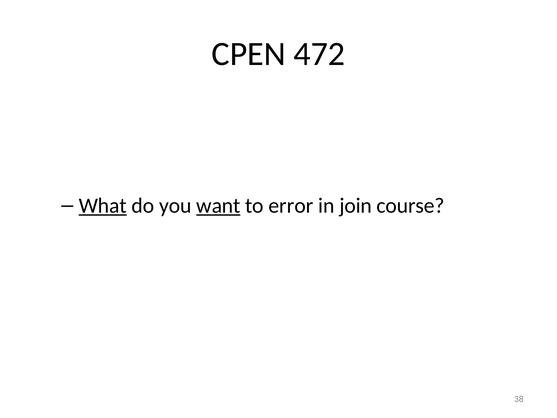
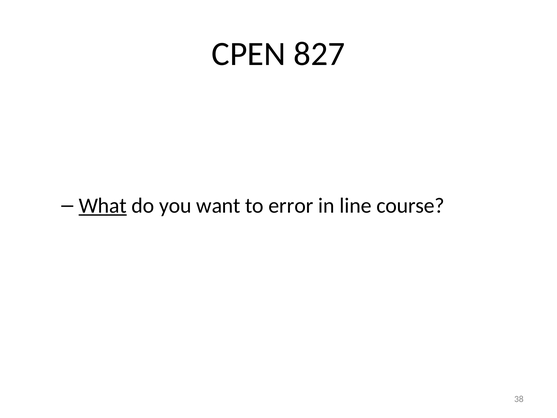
472: 472 -> 827 (319, 54)
want underline: present -> none (218, 206)
join: join -> line (356, 206)
